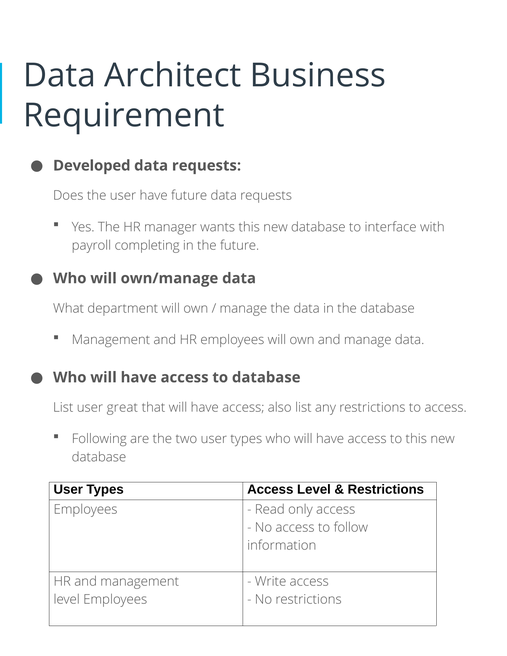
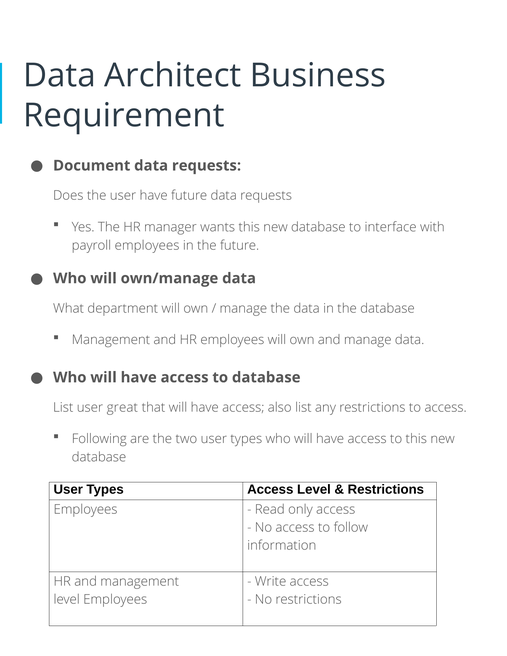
Developed: Developed -> Document (92, 166)
payroll completing: completing -> employees (147, 245)
